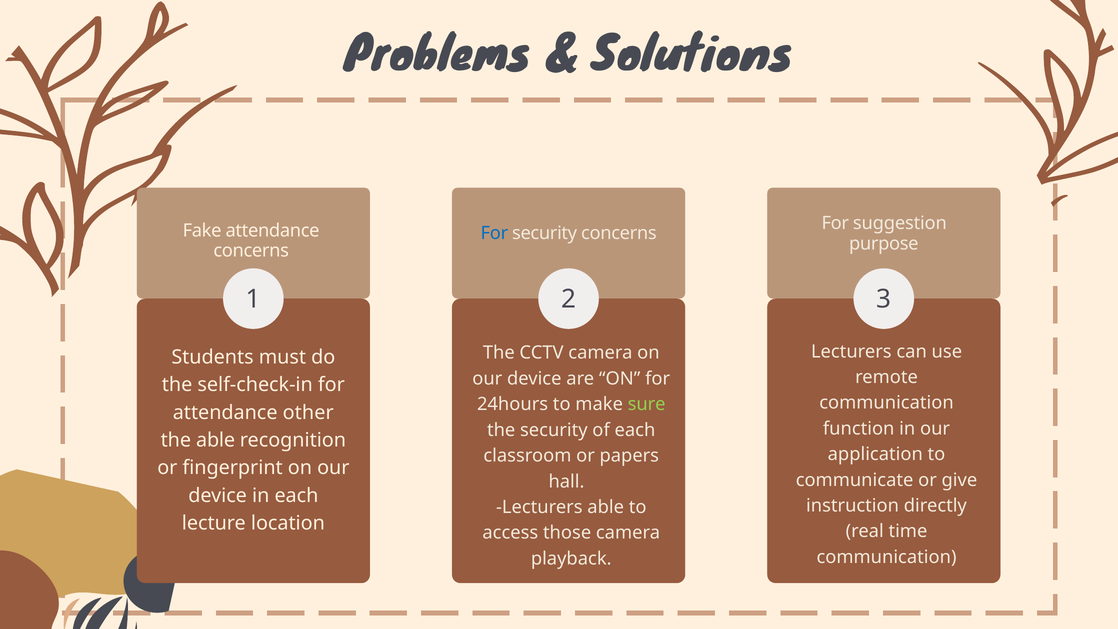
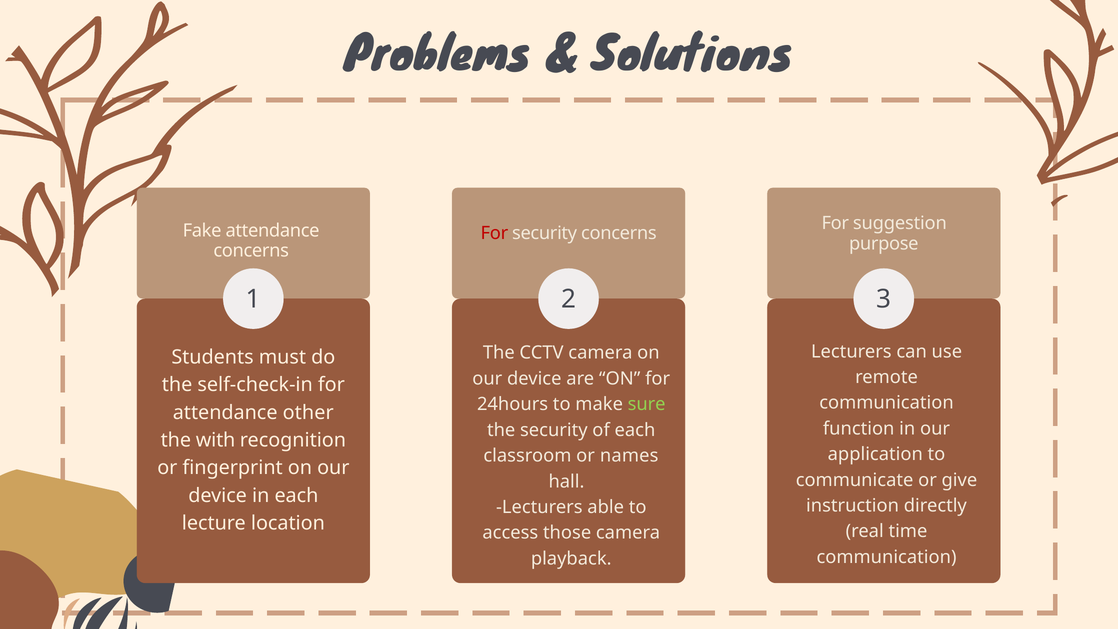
For colour: blue -> red (494, 233)
the able: able -> with (216, 440)
papers: papers -> names (629, 456)
